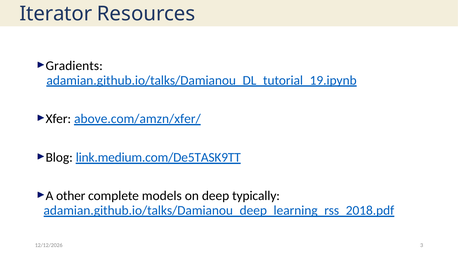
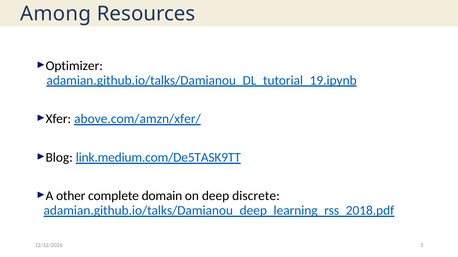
Iterator: Iterator -> Among (56, 14)
Gradients: Gradients -> Optimizer (74, 66)
models: models -> domain (162, 196)
typically: typically -> discrete (256, 196)
